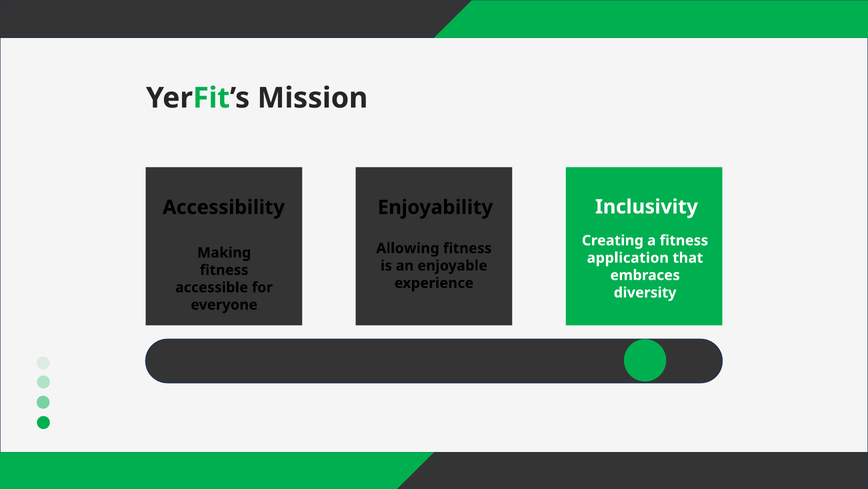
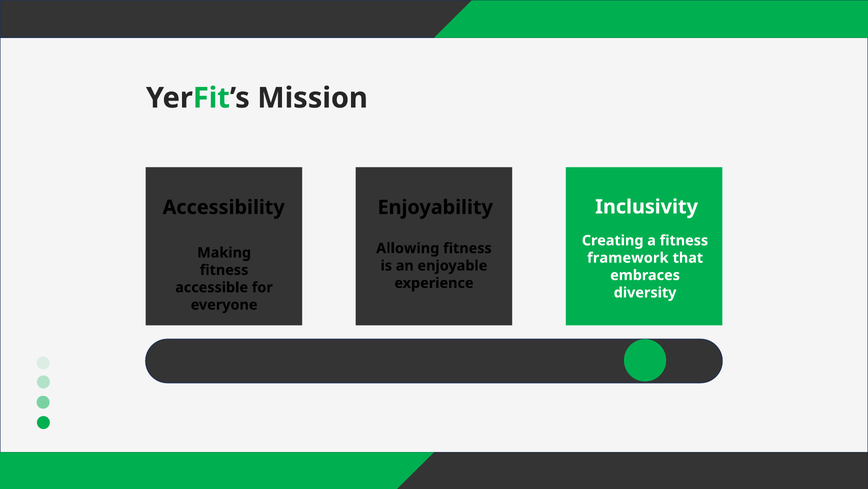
application: application -> framework (628, 258)
